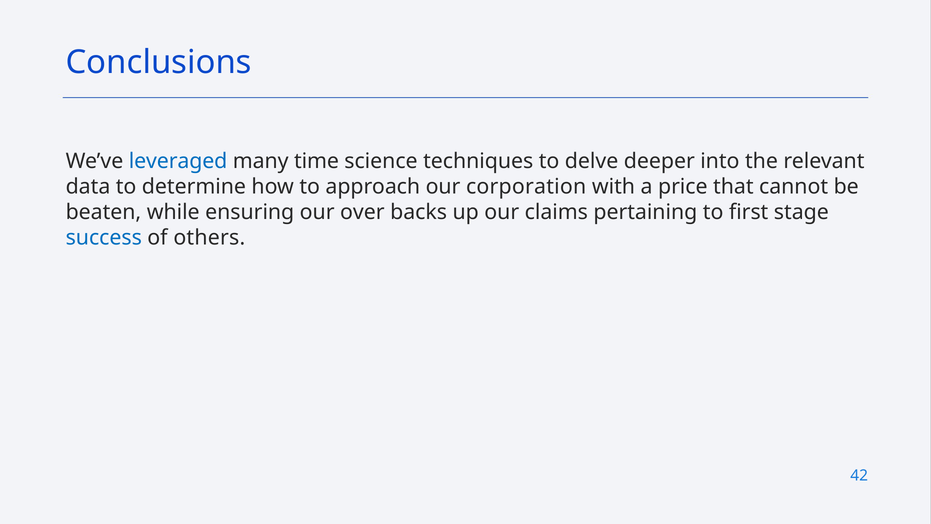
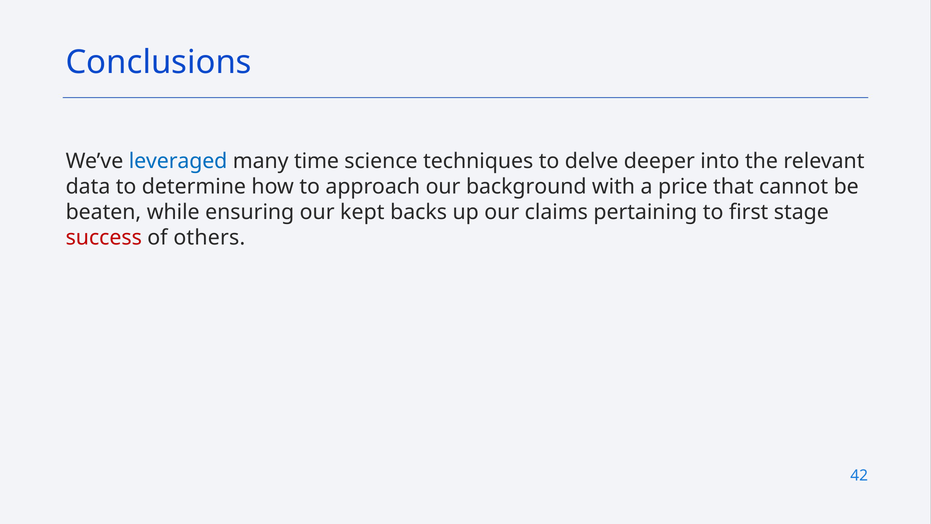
corporation: corporation -> background (526, 186)
over: over -> kept (362, 212)
success colour: blue -> red (104, 238)
